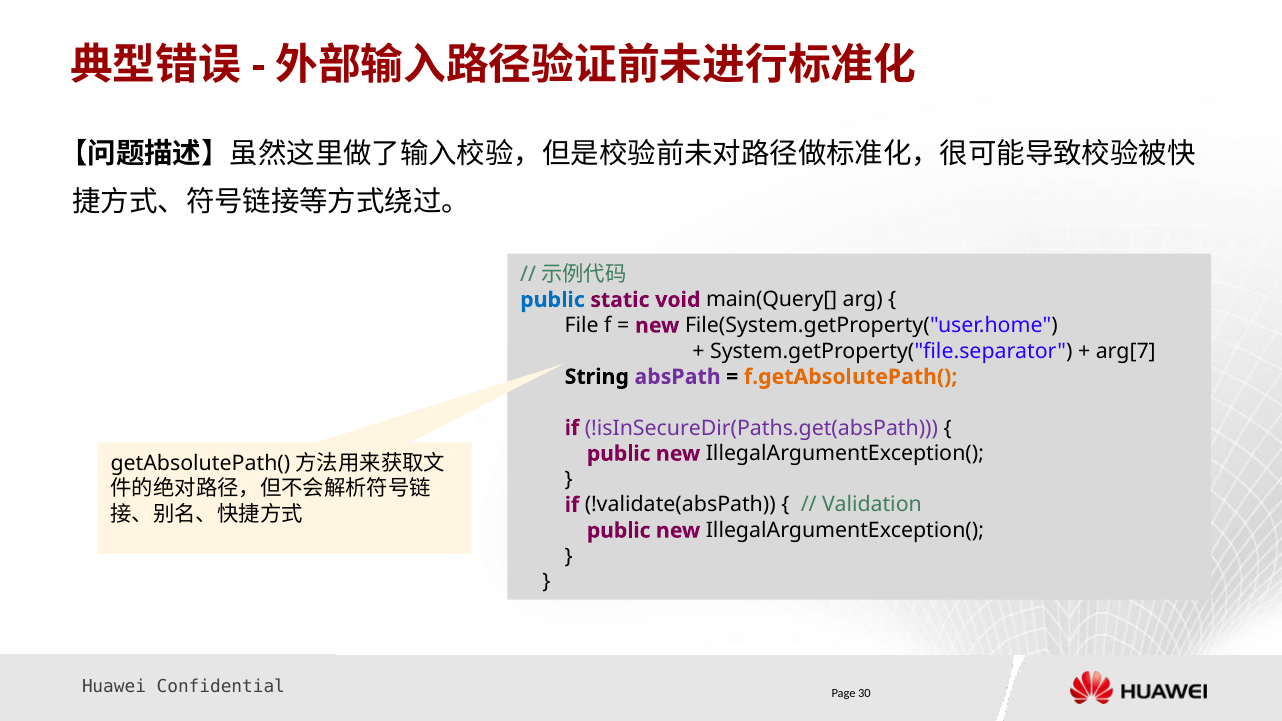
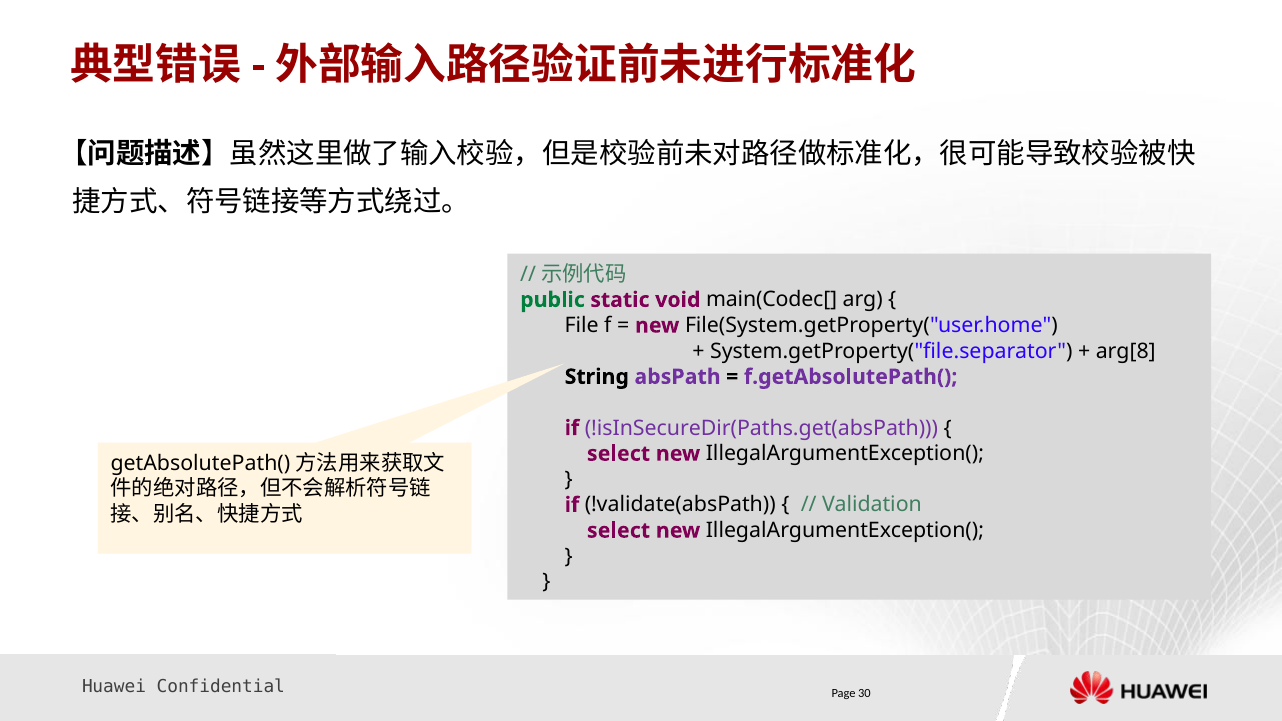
public colour: blue -> green (553, 300)
main(Query[: main(Query[ -> main(Codec[ (772, 300)
arg[7: arg[7 -> arg[8 (1126, 351)
f.getAbsolutePath( colour: orange -> purple (851, 377)
public: public -> select (619, 454)
public: public -> select (619, 531)
